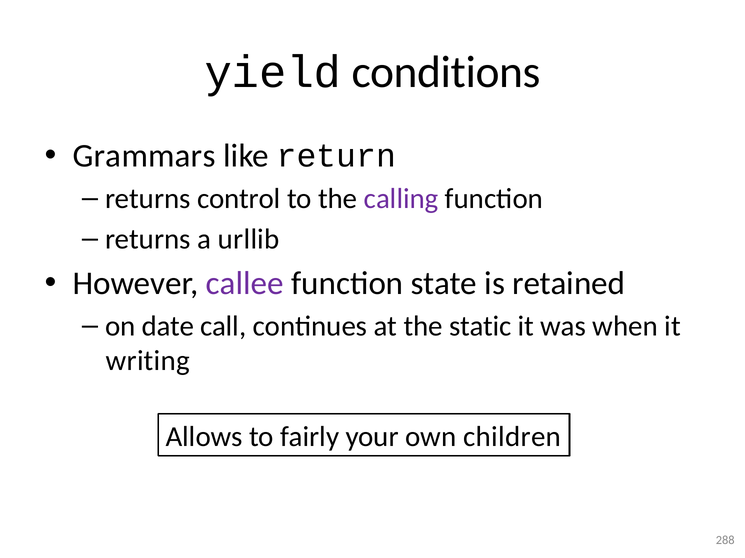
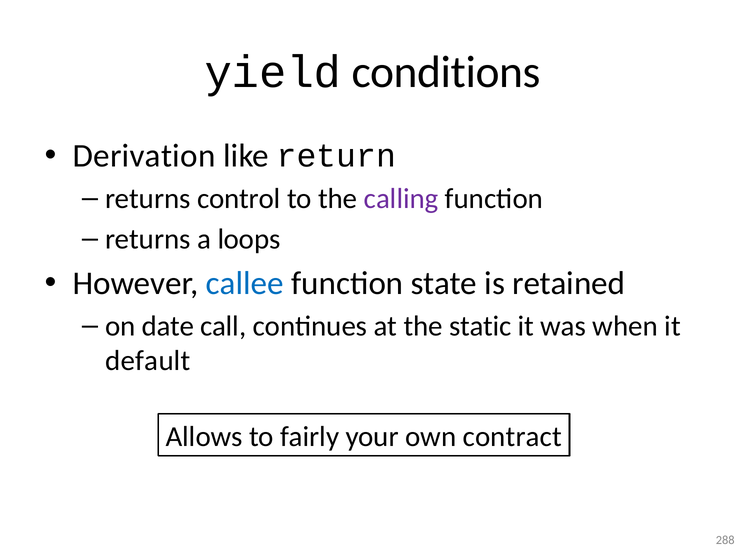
Grammars: Grammars -> Derivation (144, 156)
urllib: urllib -> loops (249, 240)
callee colour: purple -> blue (245, 284)
writing: writing -> default (148, 361)
children: children -> contract (512, 437)
